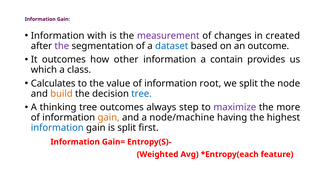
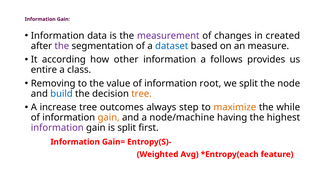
with: with -> data (97, 36)
outcome: outcome -> measure (268, 46)
It outcomes: outcomes -> according (64, 59)
contain: contain -> follows (227, 59)
which: which -> entire (44, 70)
Calculates: Calculates -> Removing (53, 83)
build colour: orange -> blue (61, 94)
tree colour: blue -> orange (142, 94)
thinking: thinking -> increase (58, 107)
maximize colour: purple -> orange (235, 107)
more: more -> while (288, 107)
information colour: blue -> purple (57, 128)
